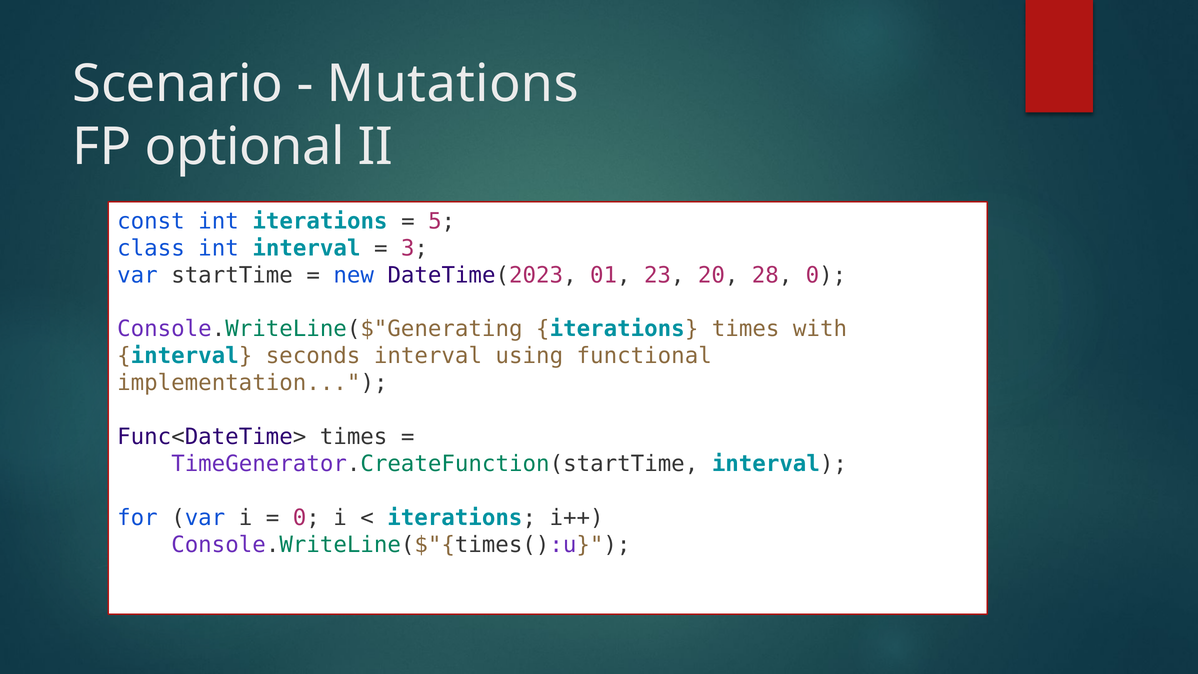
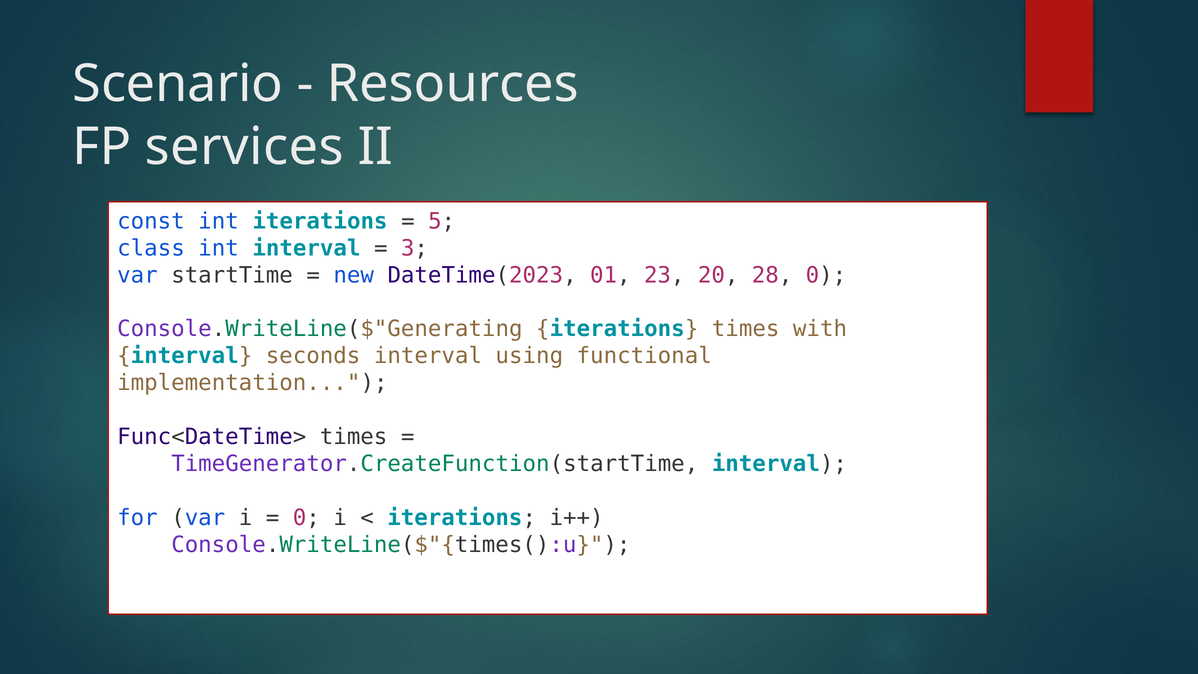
Mutations: Mutations -> Resources (453, 84)
optional: optional -> services (244, 147)
